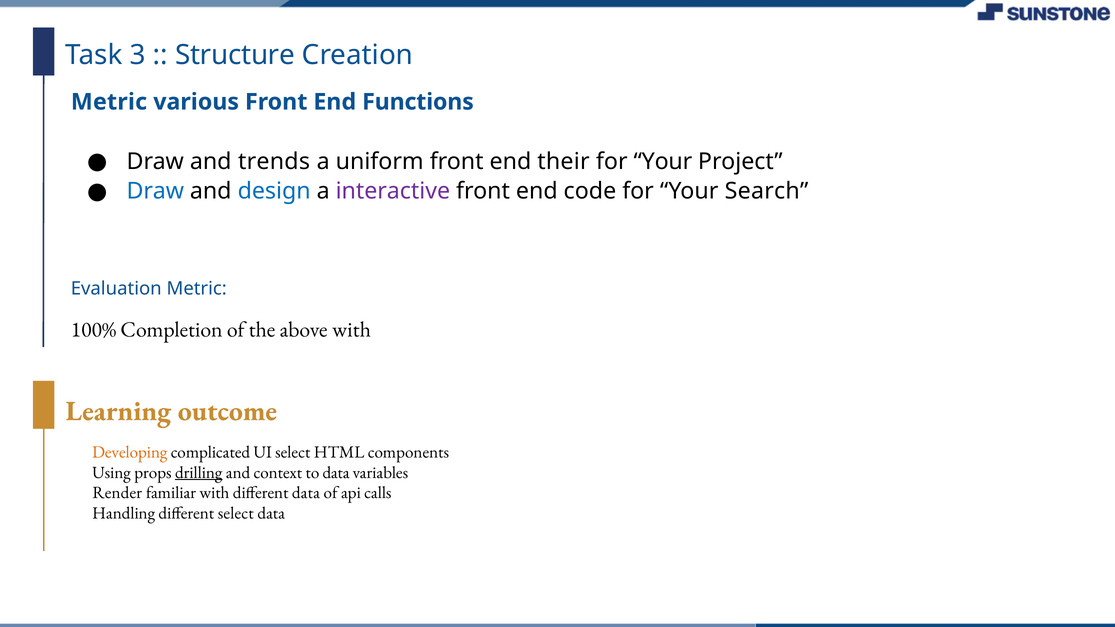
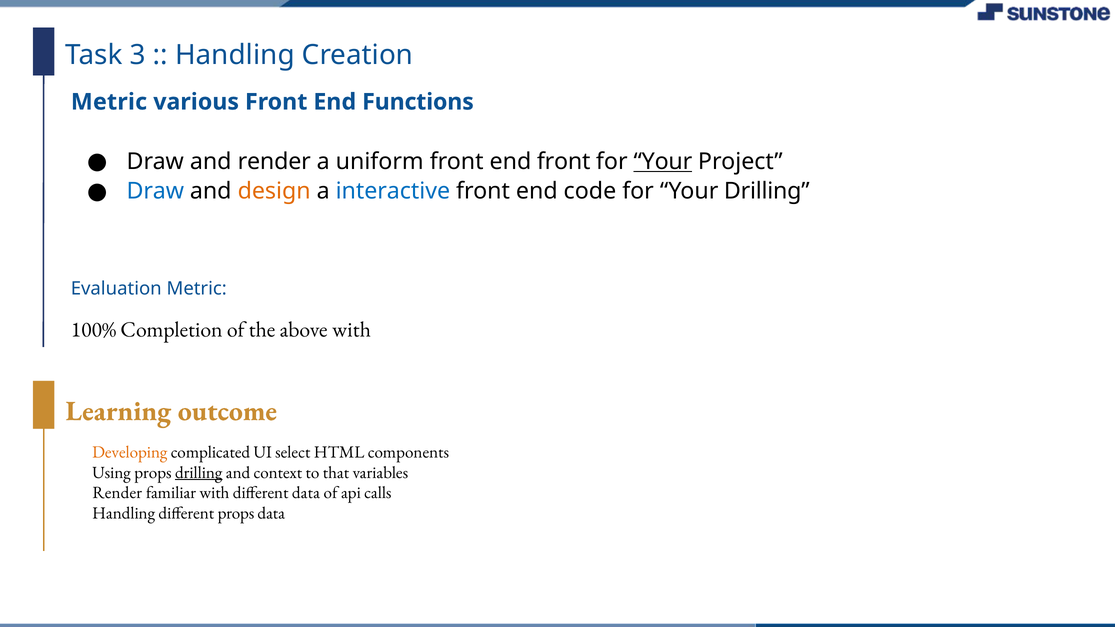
Structure: Structure -> Handling (235, 55)
and trends: trends -> render (274, 162)
end their: their -> front (564, 162)
Your underline: none -> present (663, 162)
design colour: blue -> orange (274, 191)
interactive colour: purple -> blue (393, 191)
Your Search: Search -> Drilling (767, 191)
to data: data -> that (336, 473)
different select: select -> props (236, 513)
